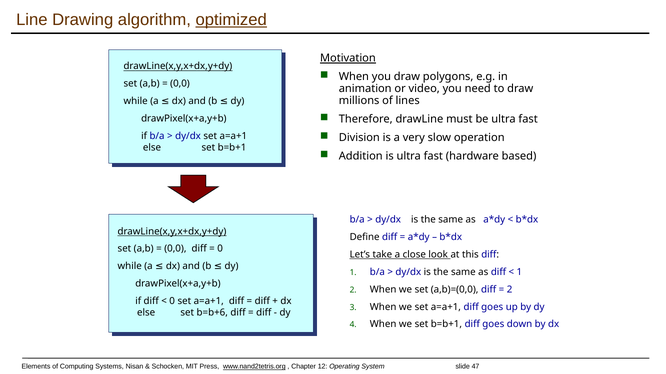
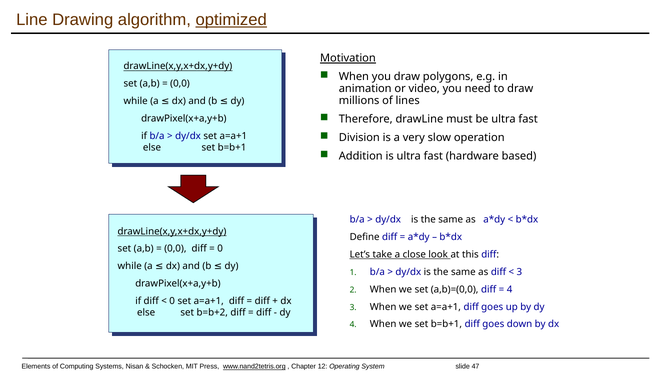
1: 1 -> 3 (519, 272)
2: 2 -> 4 (510, 290)
b=b+6: b=b+6 -> b=b+2 (212, 313)
